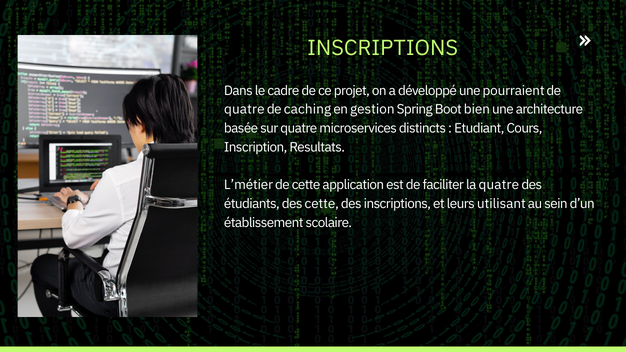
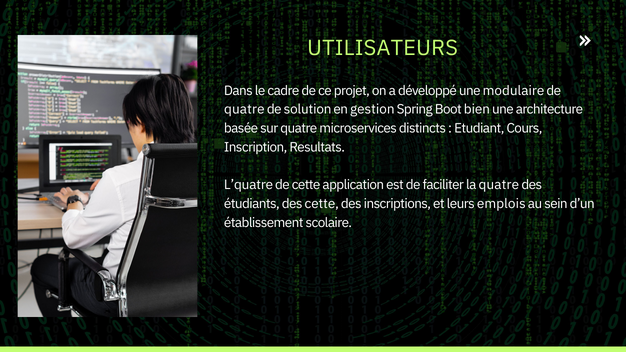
INSCRIPTIONS: INSCRIPTIONS -> UTILISATEURS (383, 48)
pourraient: pourraient -> modulaire (513, 91)
caching: caching -> solution (308, 109)
L’métier: L’métier -> L’quatre (249, 185)
utilisant: utilisant -> emplois (501, 204)
